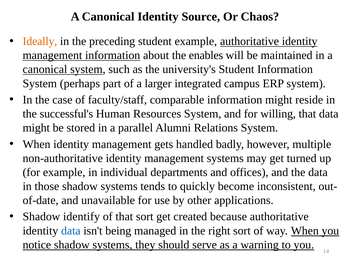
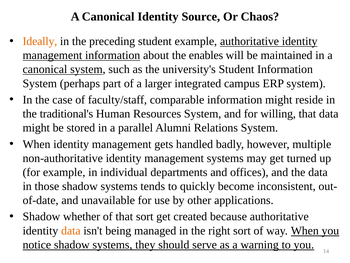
successful's: successful's -> traditional's (66, 114)
identify: identify -> whether (82, 216)
data colour: blue -> orange (71, 230)
